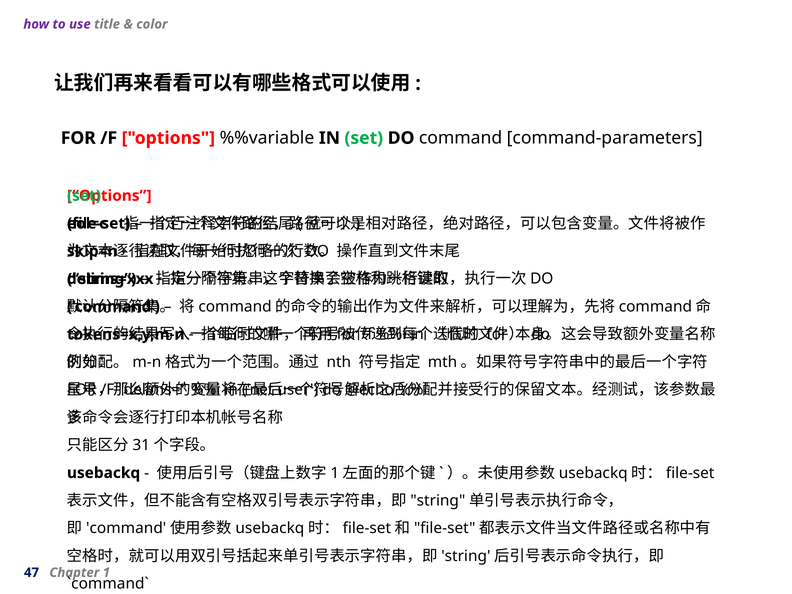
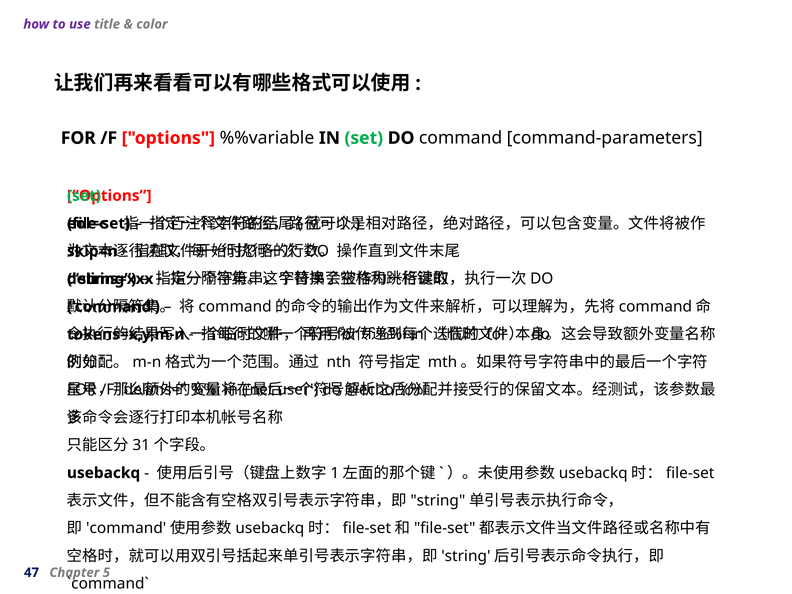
1: 1 -> 5 (106, 573)
